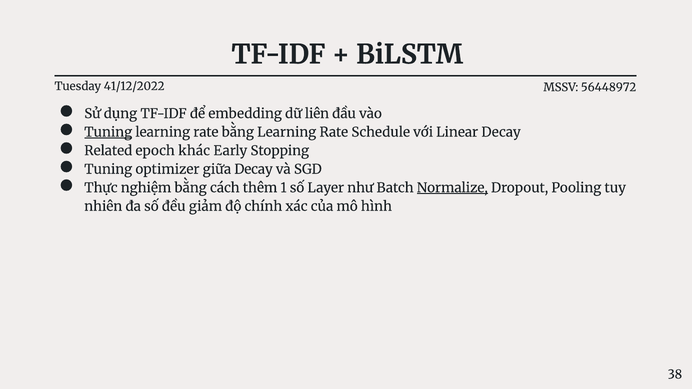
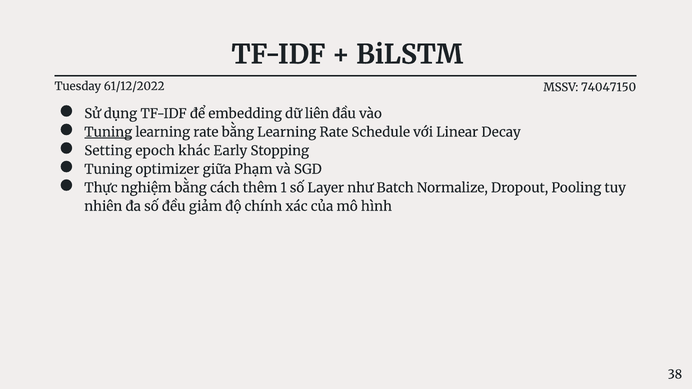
41/12/2022: 41/12/2022 -> 61/12/2022 (134, 86)
56448972: 56448972 -> 74047150 (609, 87)
Related: Related -> Setting (108, 151)
giữa Decay: Decay -> Phạm (253, 169)
Normalize underline: present -> none (452, 188)
